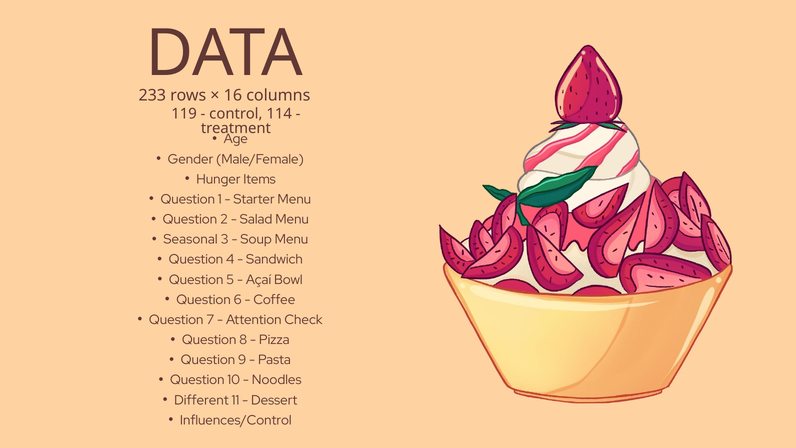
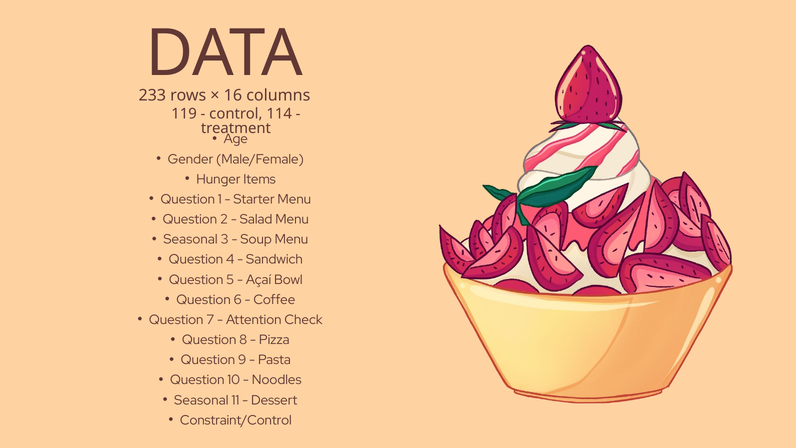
Different: Different -> Seasonal (201, 400)
Influences/Control: Influences/Control -> Constraint/Control (236, 420)
